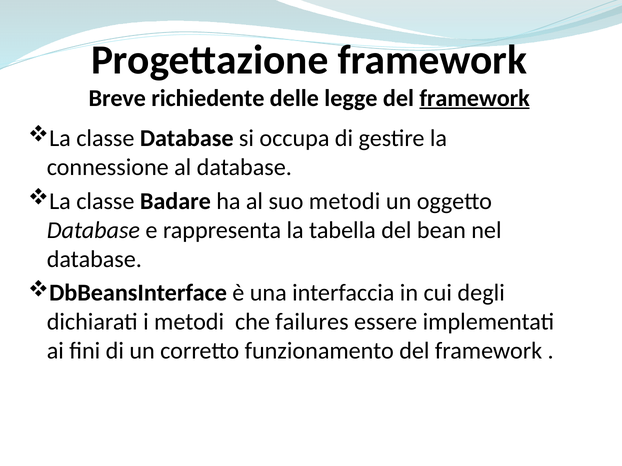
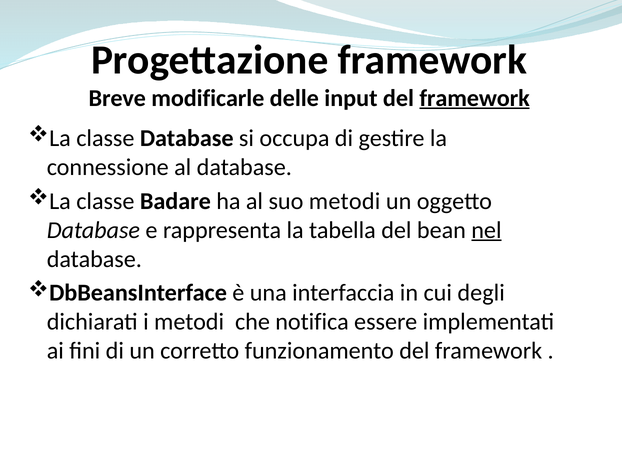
richiedente: richiedente -> modificarle (208, 98)
legge: legge -> input (351, 98)
nel underline: none -> present (486, 230)
failures: failures -> notifica (312, 322)
